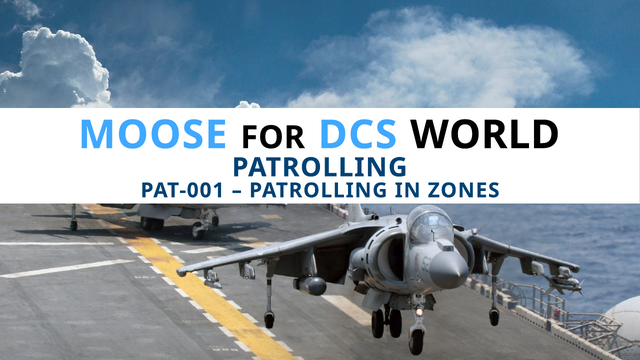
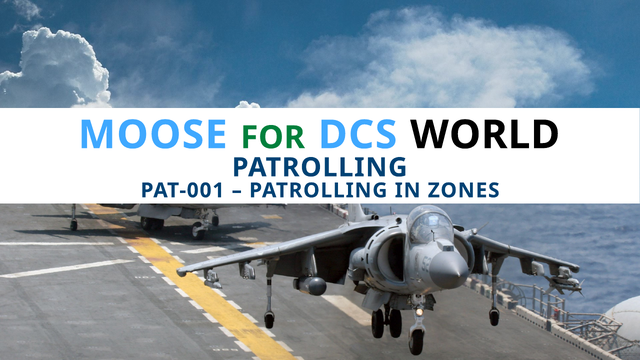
FOR colour: black -> green (273, 138)
